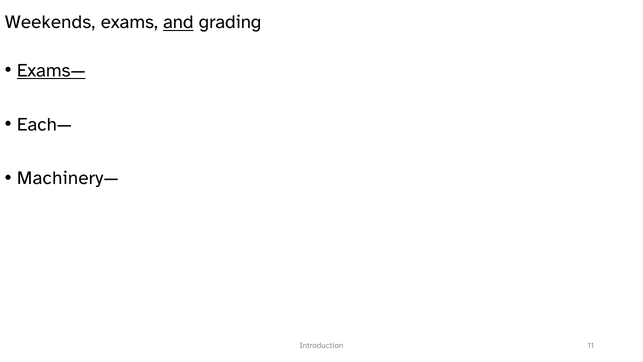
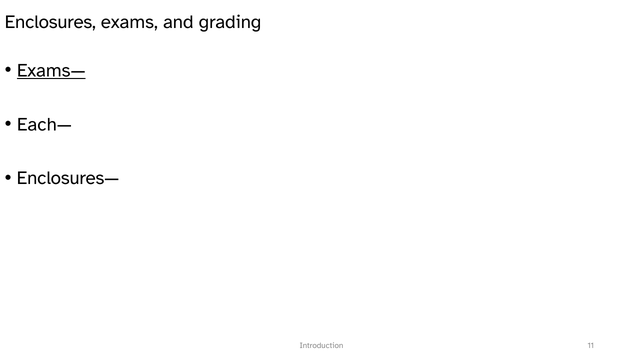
Weekends: Weekends -> Enclosures (50, 22)
and underline: present -> none (178, 22)
Machinery—: Machinery— -> Enclosures— (68, 178)
